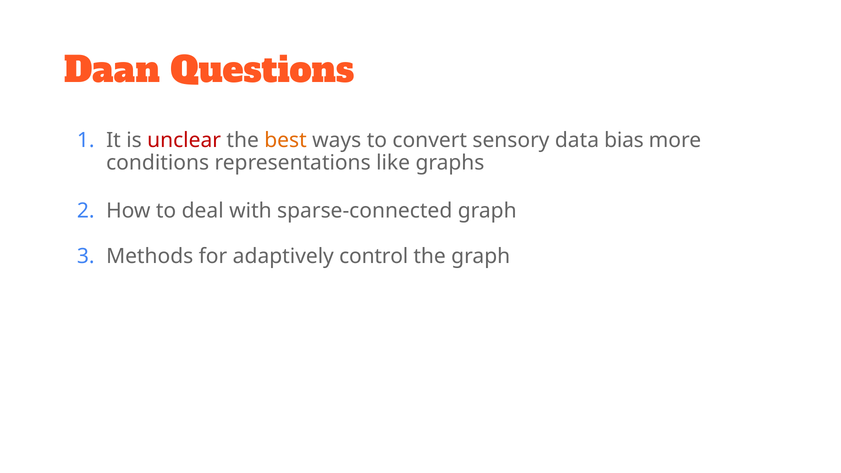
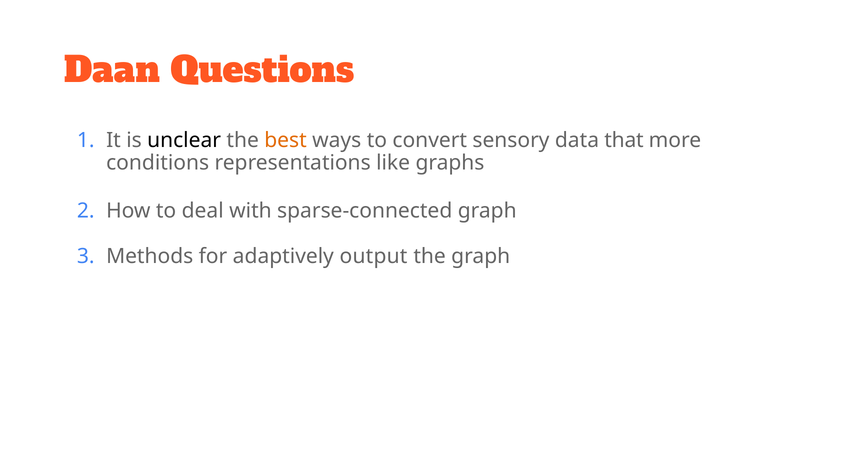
unclear colour: red -> black (184, 140)
bias: bias -> that (624, 140)
control: control -> output (374, 256)
